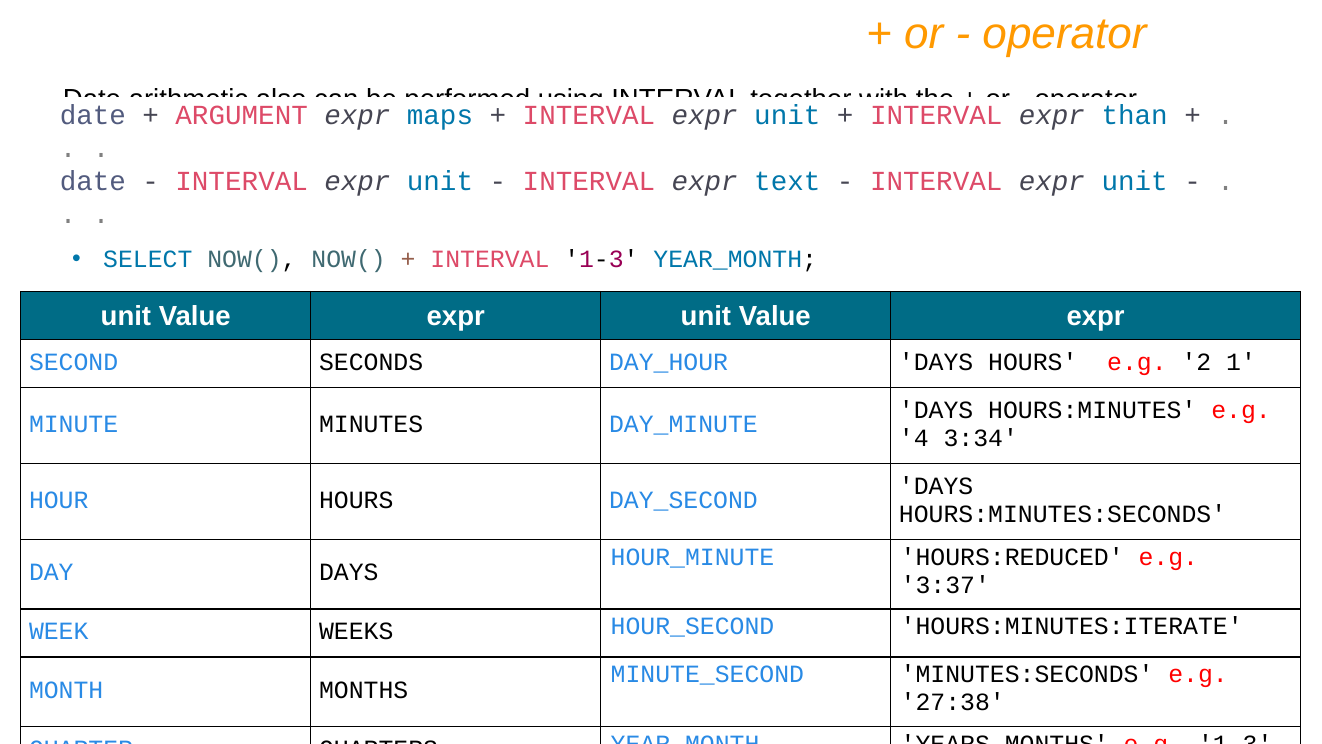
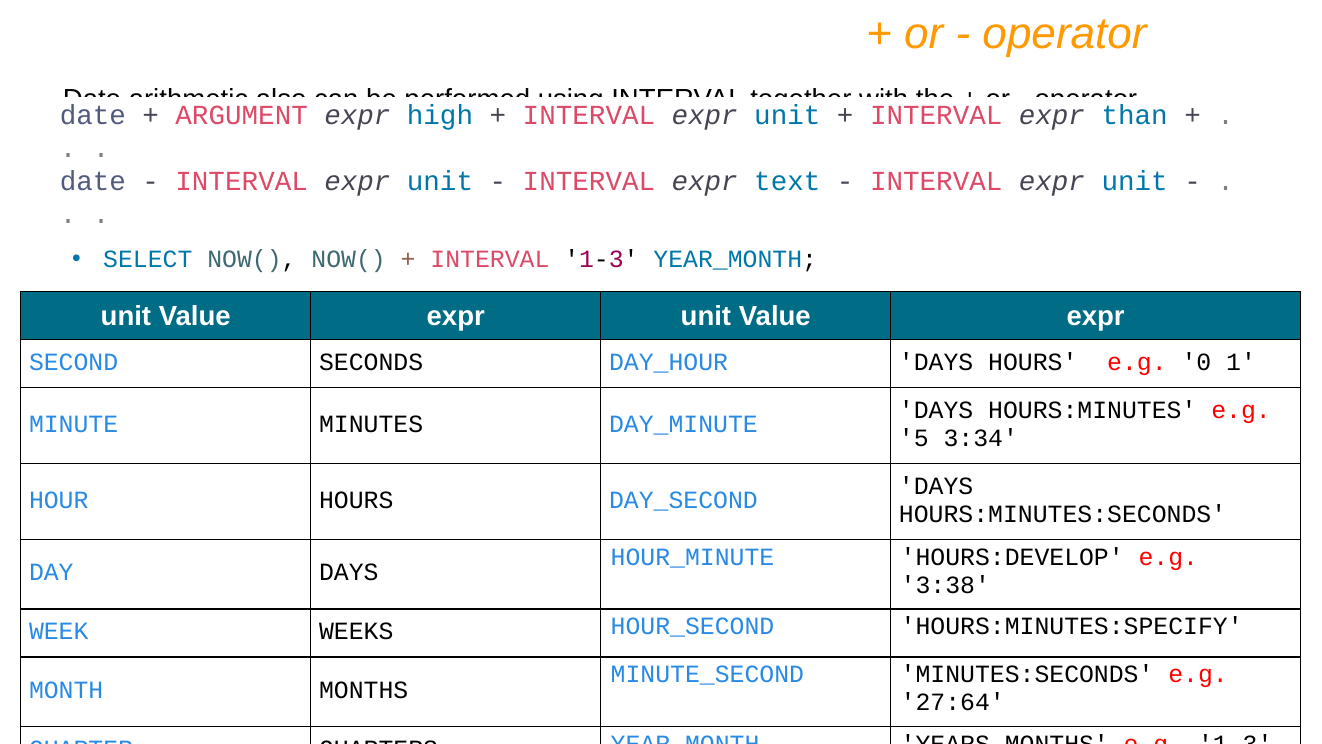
maps: maps -> high (440, 115)
2: 2 -> 0 (1196, 362)
4: 4 -> 5 (914, 438)
HOURS:REDUCED: HOURS:REDUCED -> HOURS:DEVELOP (1012, 557)
3:37: 3:37 -> 3:38 (945, 585)
HOURS:MINUTES:ITERATE: HOURS:MINUTES:ITERATE -> HOURS:MINUTES:SPECIFY (1072, 626)
27:38: 27:38 -> 27:64 (953, 702)
